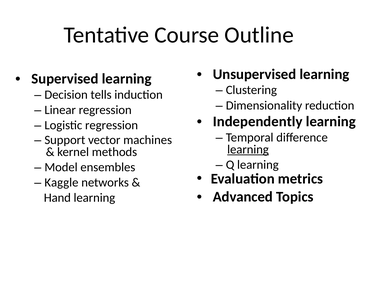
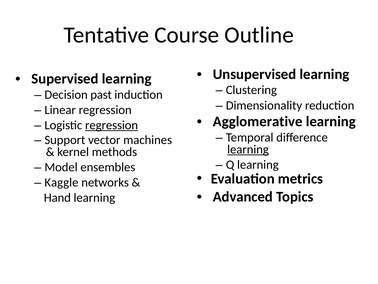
tells: tells -> past (101, 95)
Independently: Independently -> Agglomerative (258, 121)
regression underline: none -> present (112, 125)
